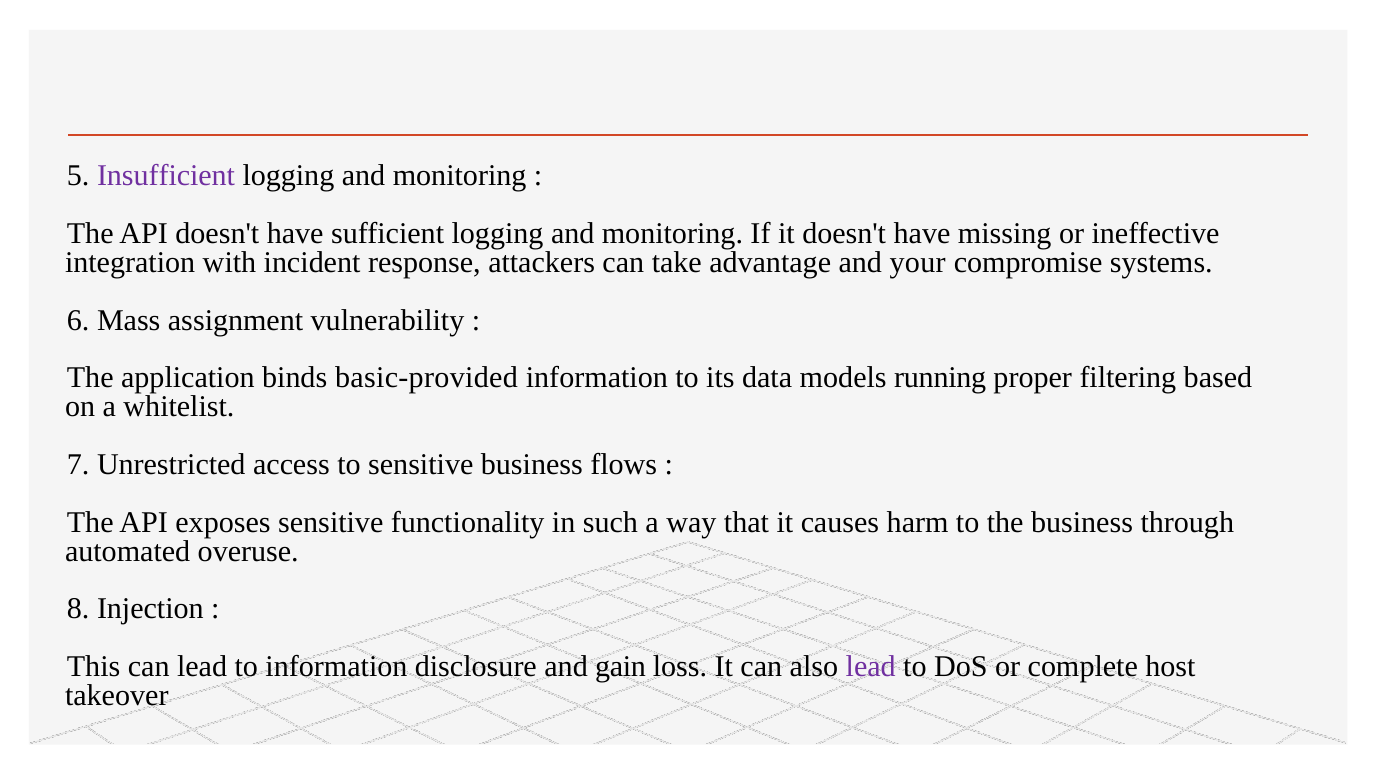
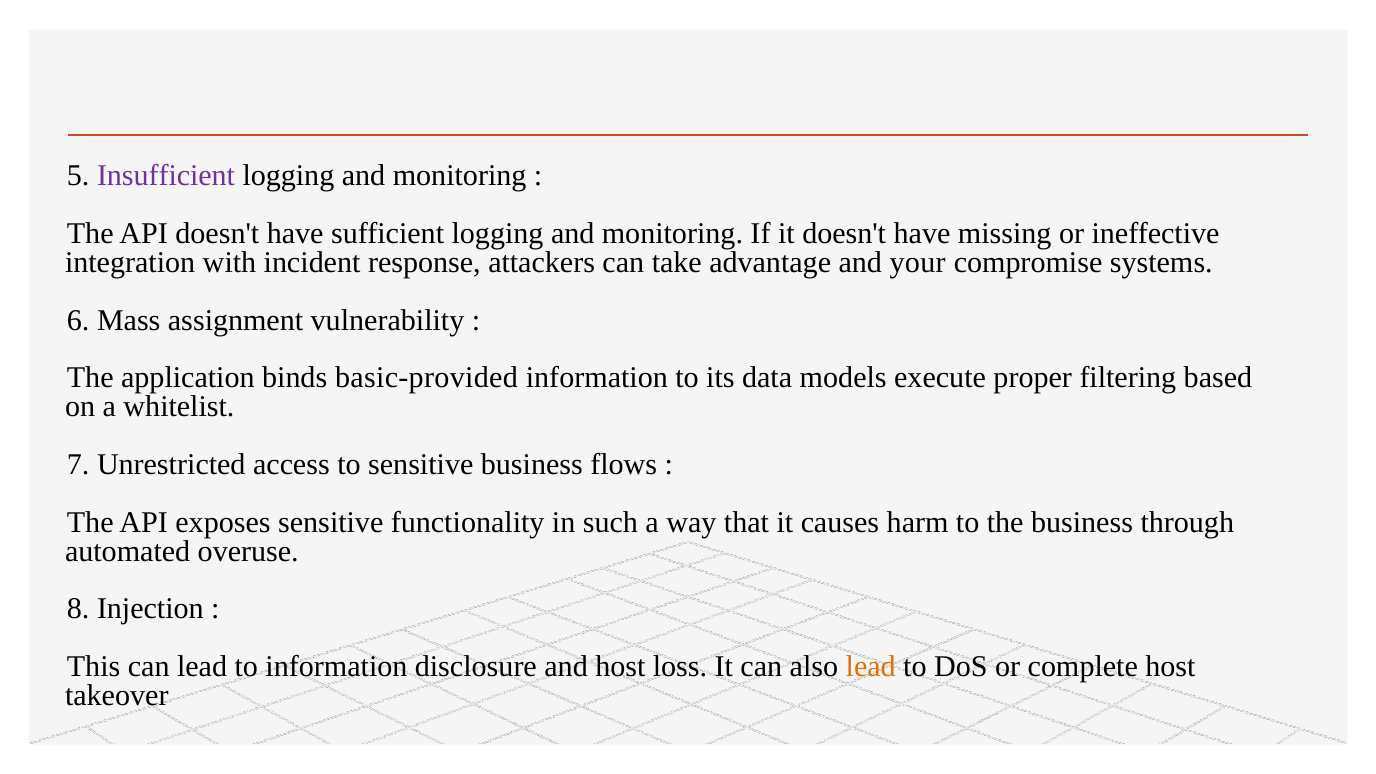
running: running -> execute (940, 378)
and gain: gain -> host (620, 667)
lead colour: purple -> orange (871, 667)
